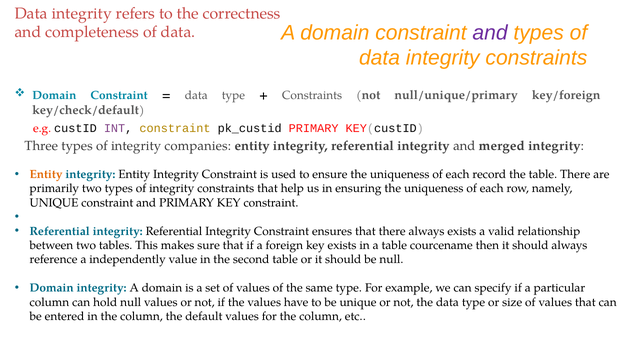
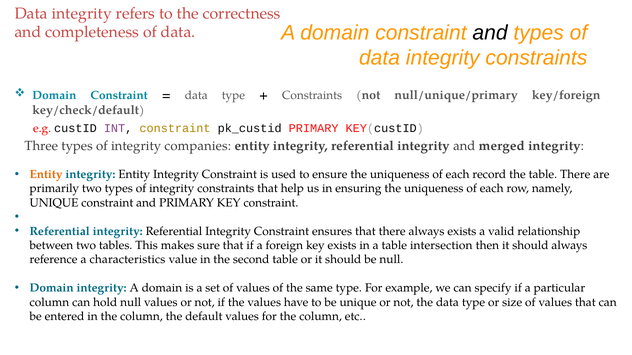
and colour: purple -> black (490, 33)
courcename: courcename -> intersection (441, 246)
independently: independently -> characteristics (127, 260)
